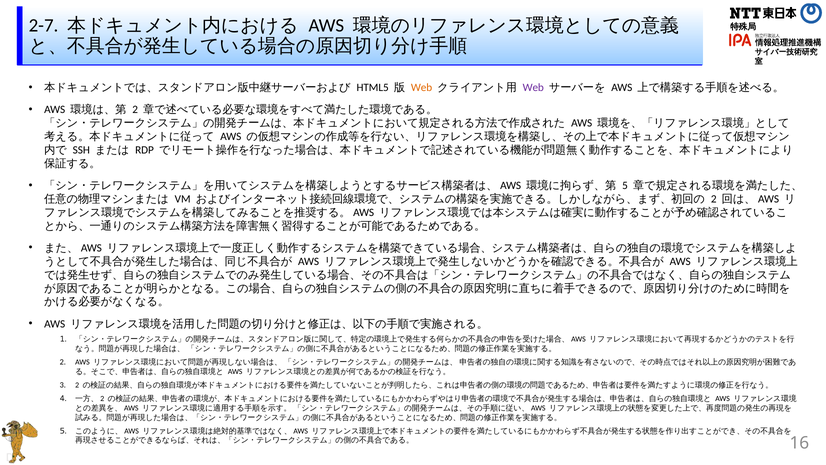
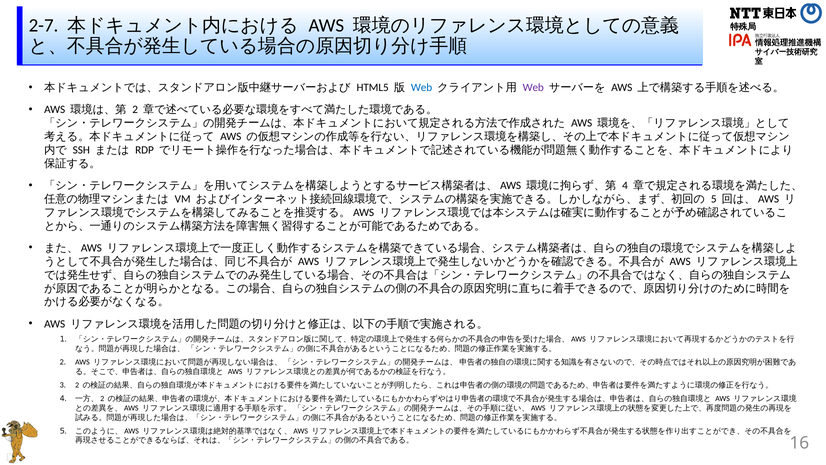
Web colour: orange -> blue (422, 88)
5: 5 -> 4 (625, 185)
2: 2 -> 5 (714, 199)
